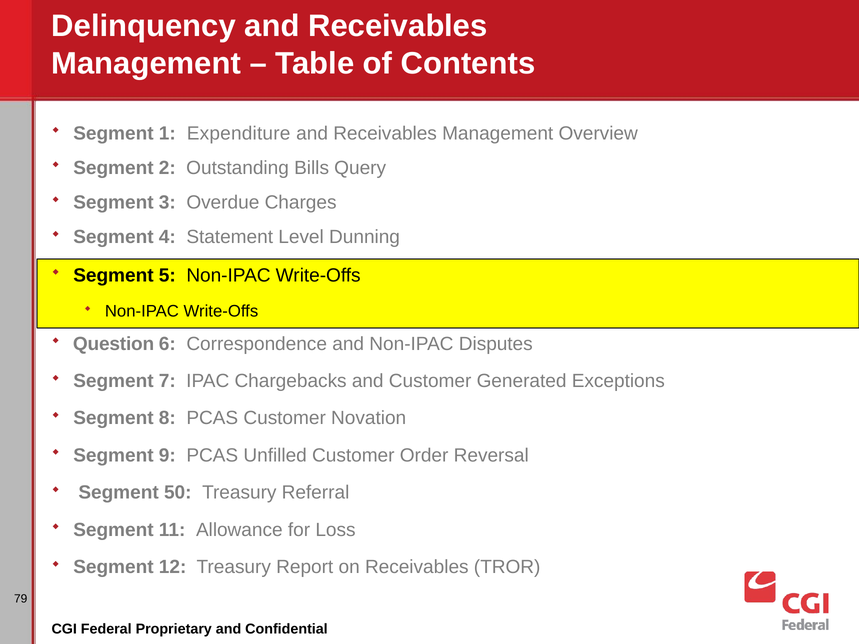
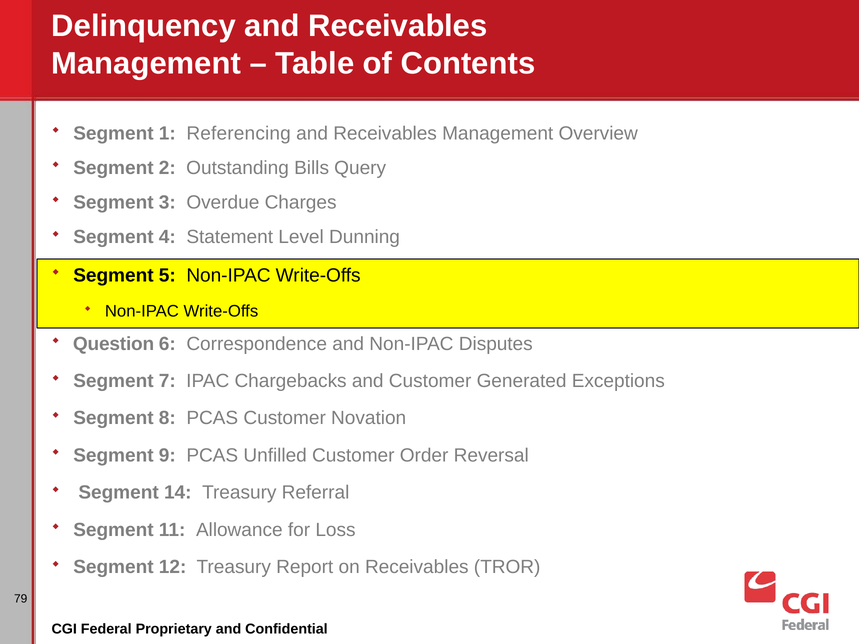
Expenditure: Expenditure -> Referencing (239, 133)
50: 50 -> 14 (178, 493)
